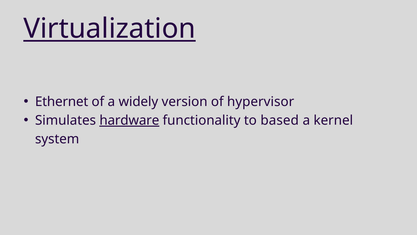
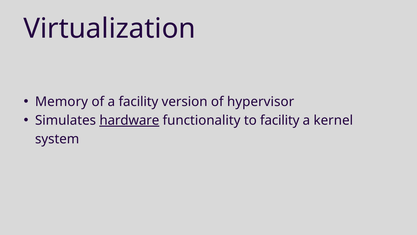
Virtualization underline: present -> none (110, 29)
Ethernet: Ethernet -> Memory (62, 101)
a widely: widely -> facility (138, 101)
to based: based -> facility (280, 120)
